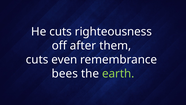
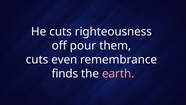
after: after -> pour (83, 46)
bees: bees -> finds (65, 73)
earth colour: light green -> pink (118, 73)
